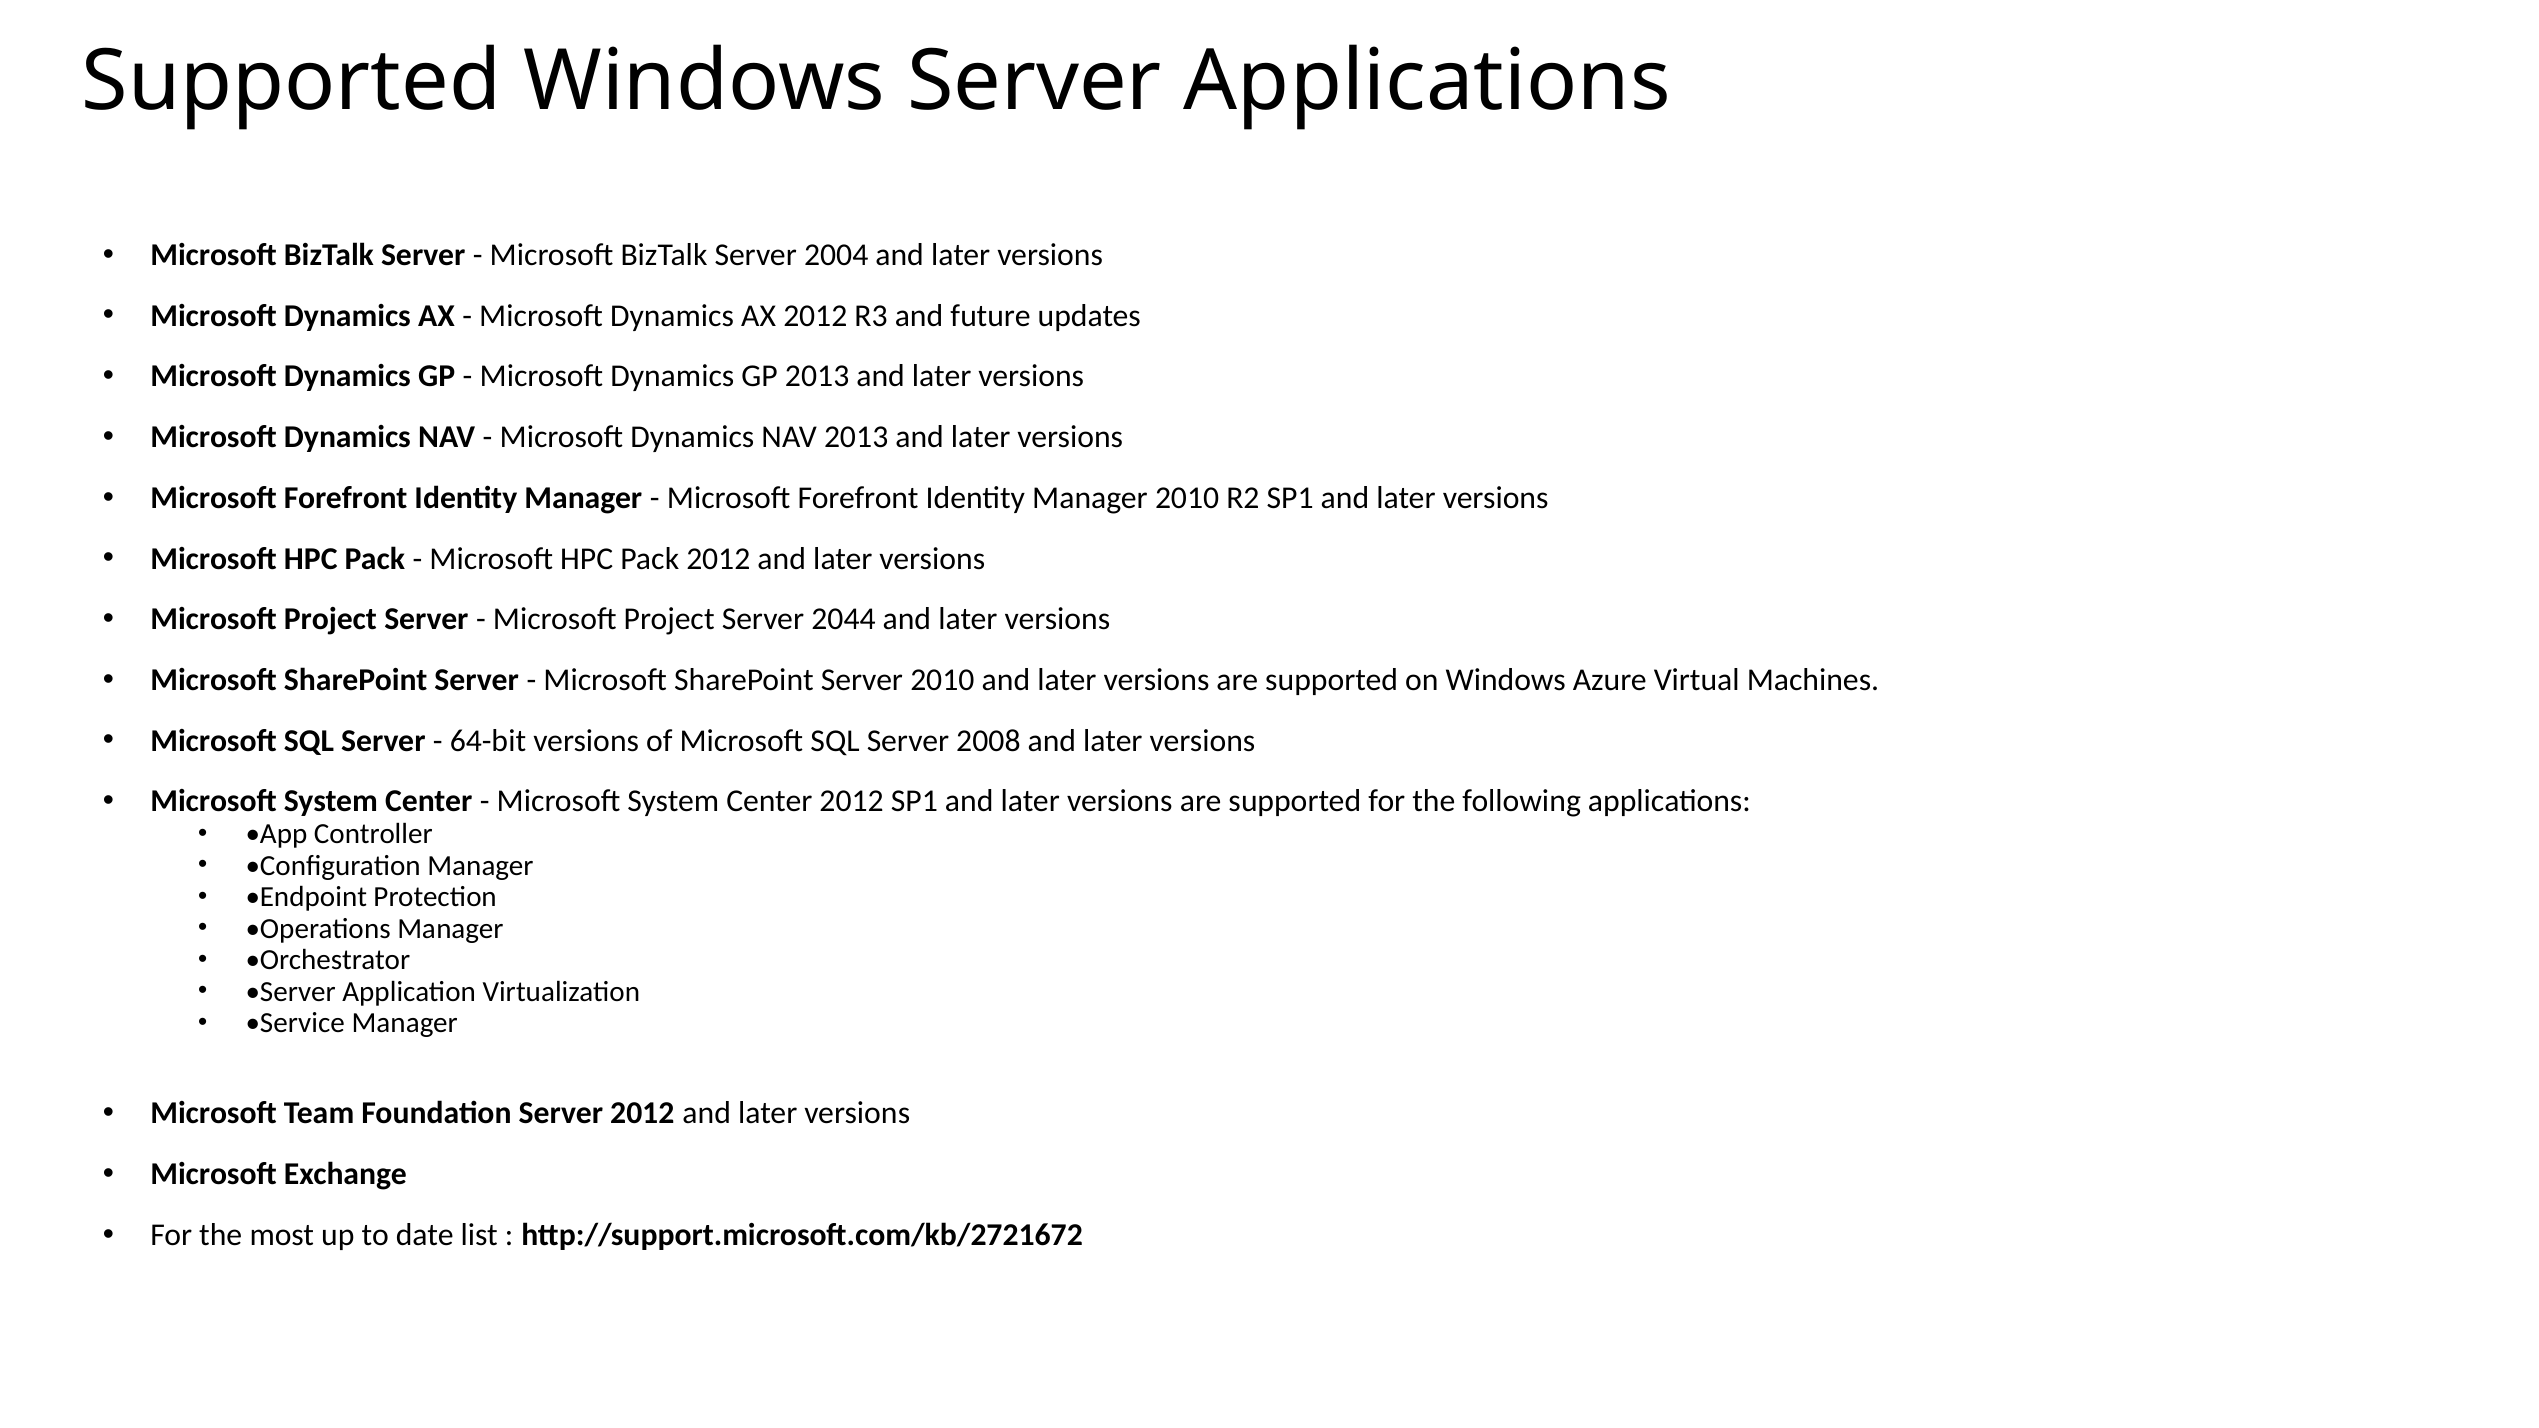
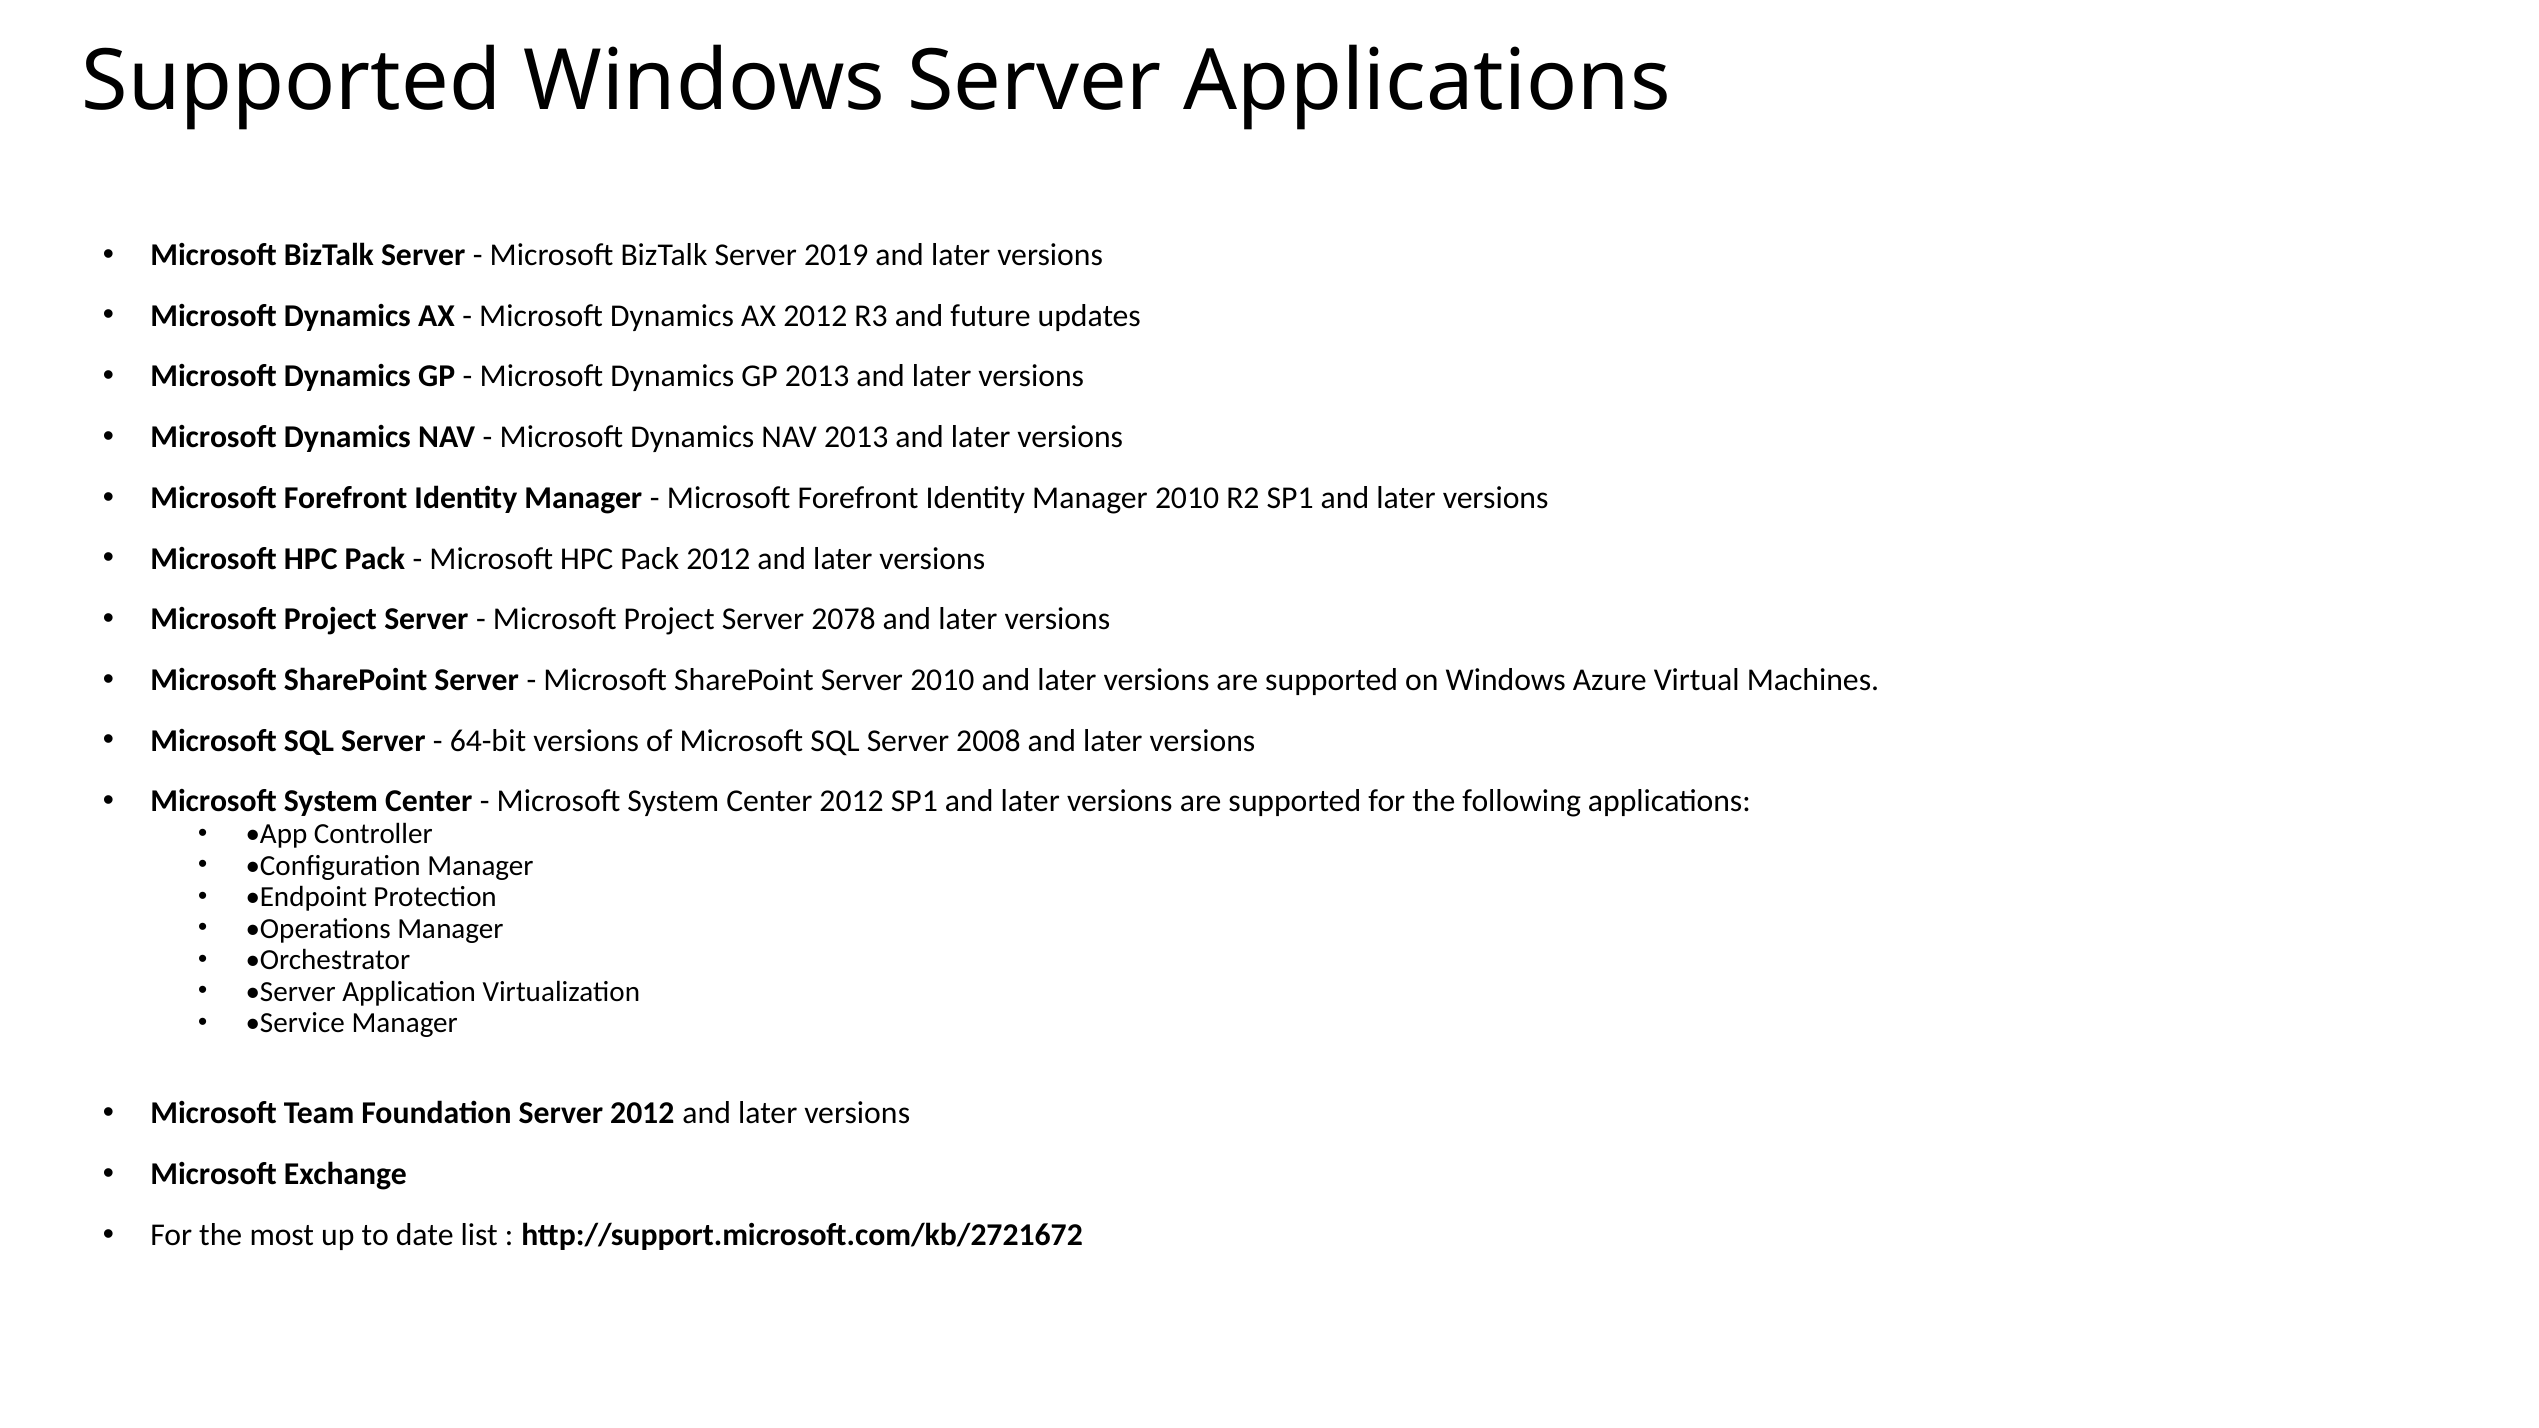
2004: 2004 -> 2019 (836, 255)
2044: 2044 -> 2078 (844, 619)
